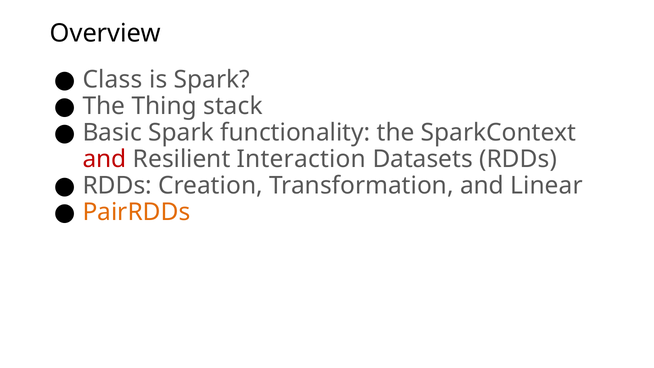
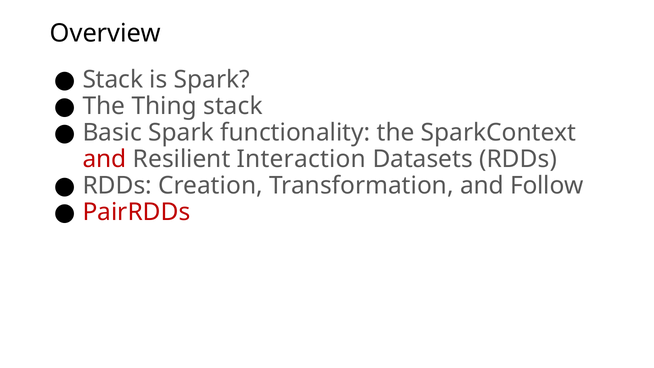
Class: Class -> Stack (113, 80)
Linear: Linear -> Follow (547, 186)
PairRDDs colour: orange -> red (136, 212)
